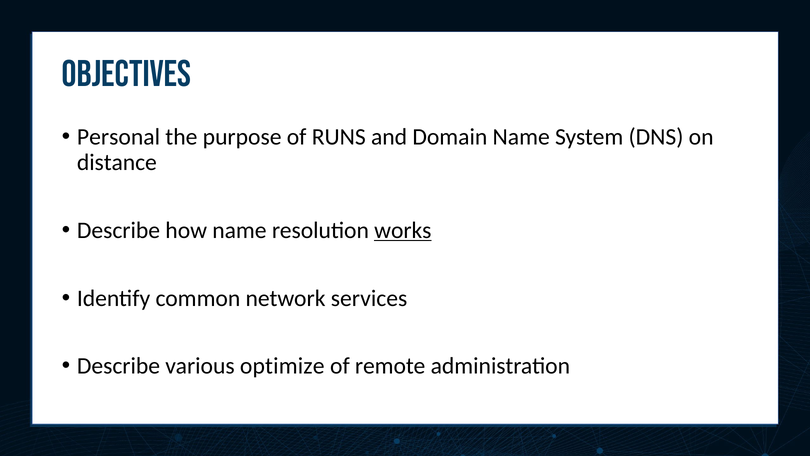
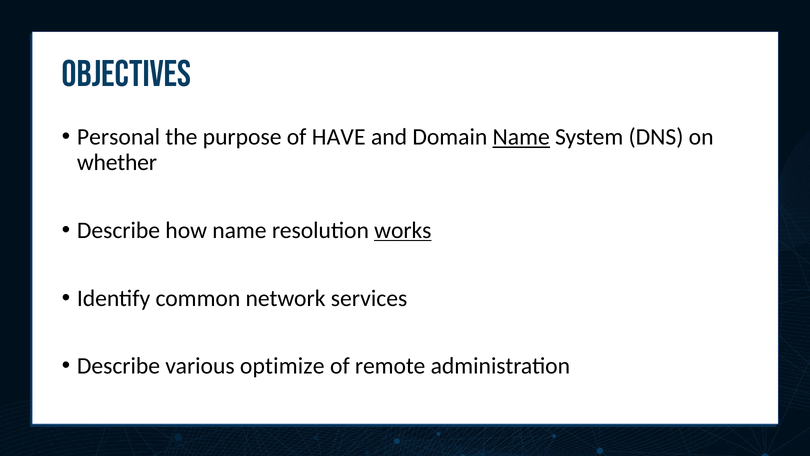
RUNS: RUNS -> HAVE (339, 137)
Name underline: none -> present (521, 137)
distance: distance -> whether (117, 162)
